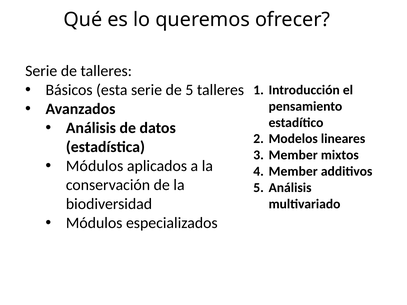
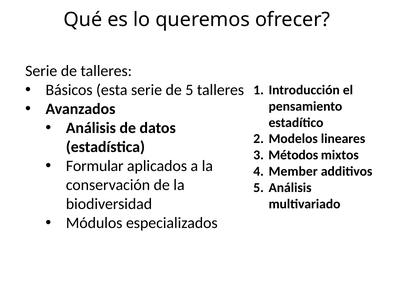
Member: Member -> Métodos (293, 155)
Módulos: Módulos -> Formular (95, 166)
